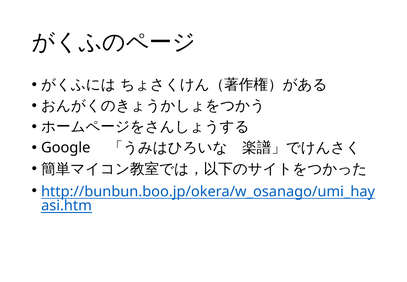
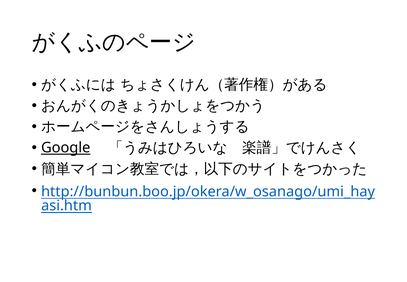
Google underline: none -> present (66, 148)
